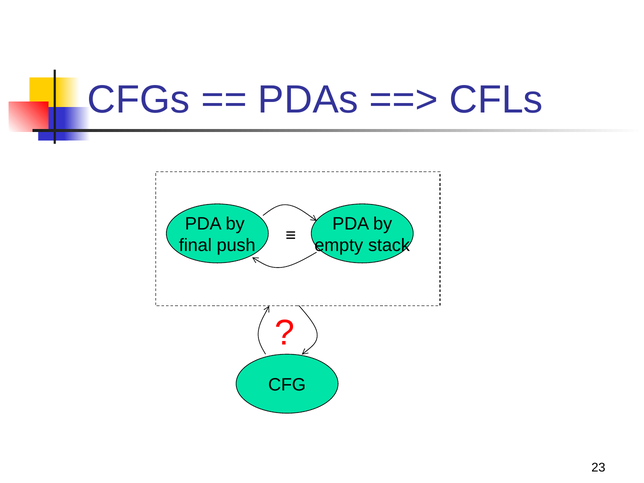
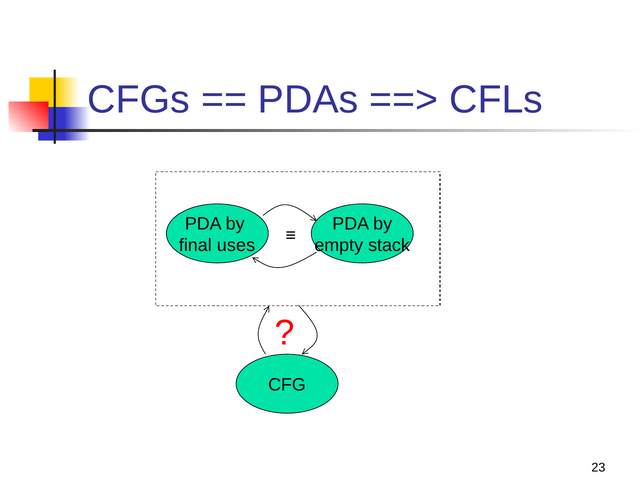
push: push -> uses (236, 245)
